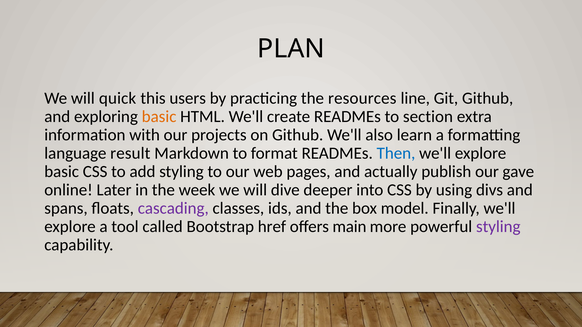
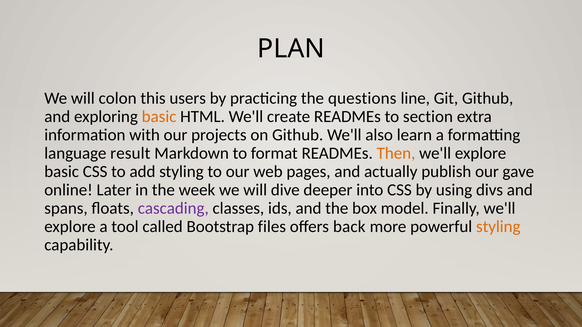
quick: quick -> colon (118, 98)
resources: resources -> questions (362, 98)
Then colour: blue -> orange (396, 153)
href: href -> files (272, 227)
main: main -> back (349, 227)
styling colour: purple -> orange (498, 227)
